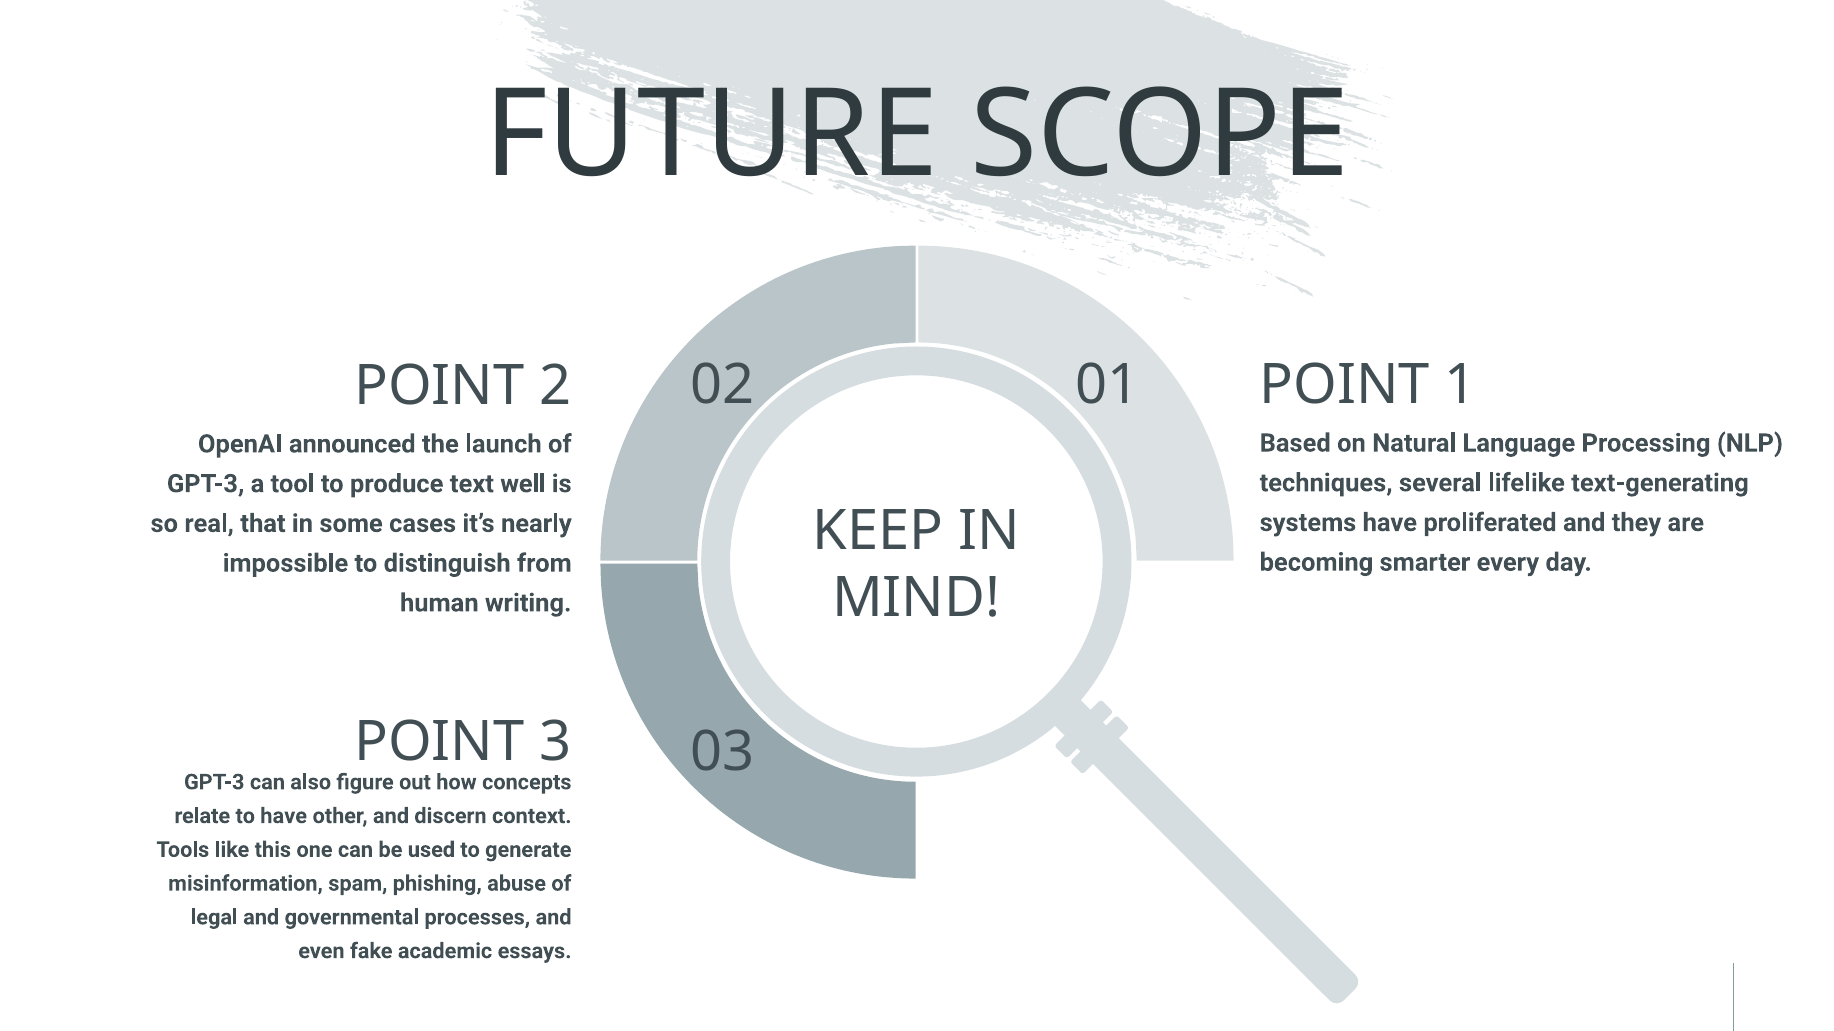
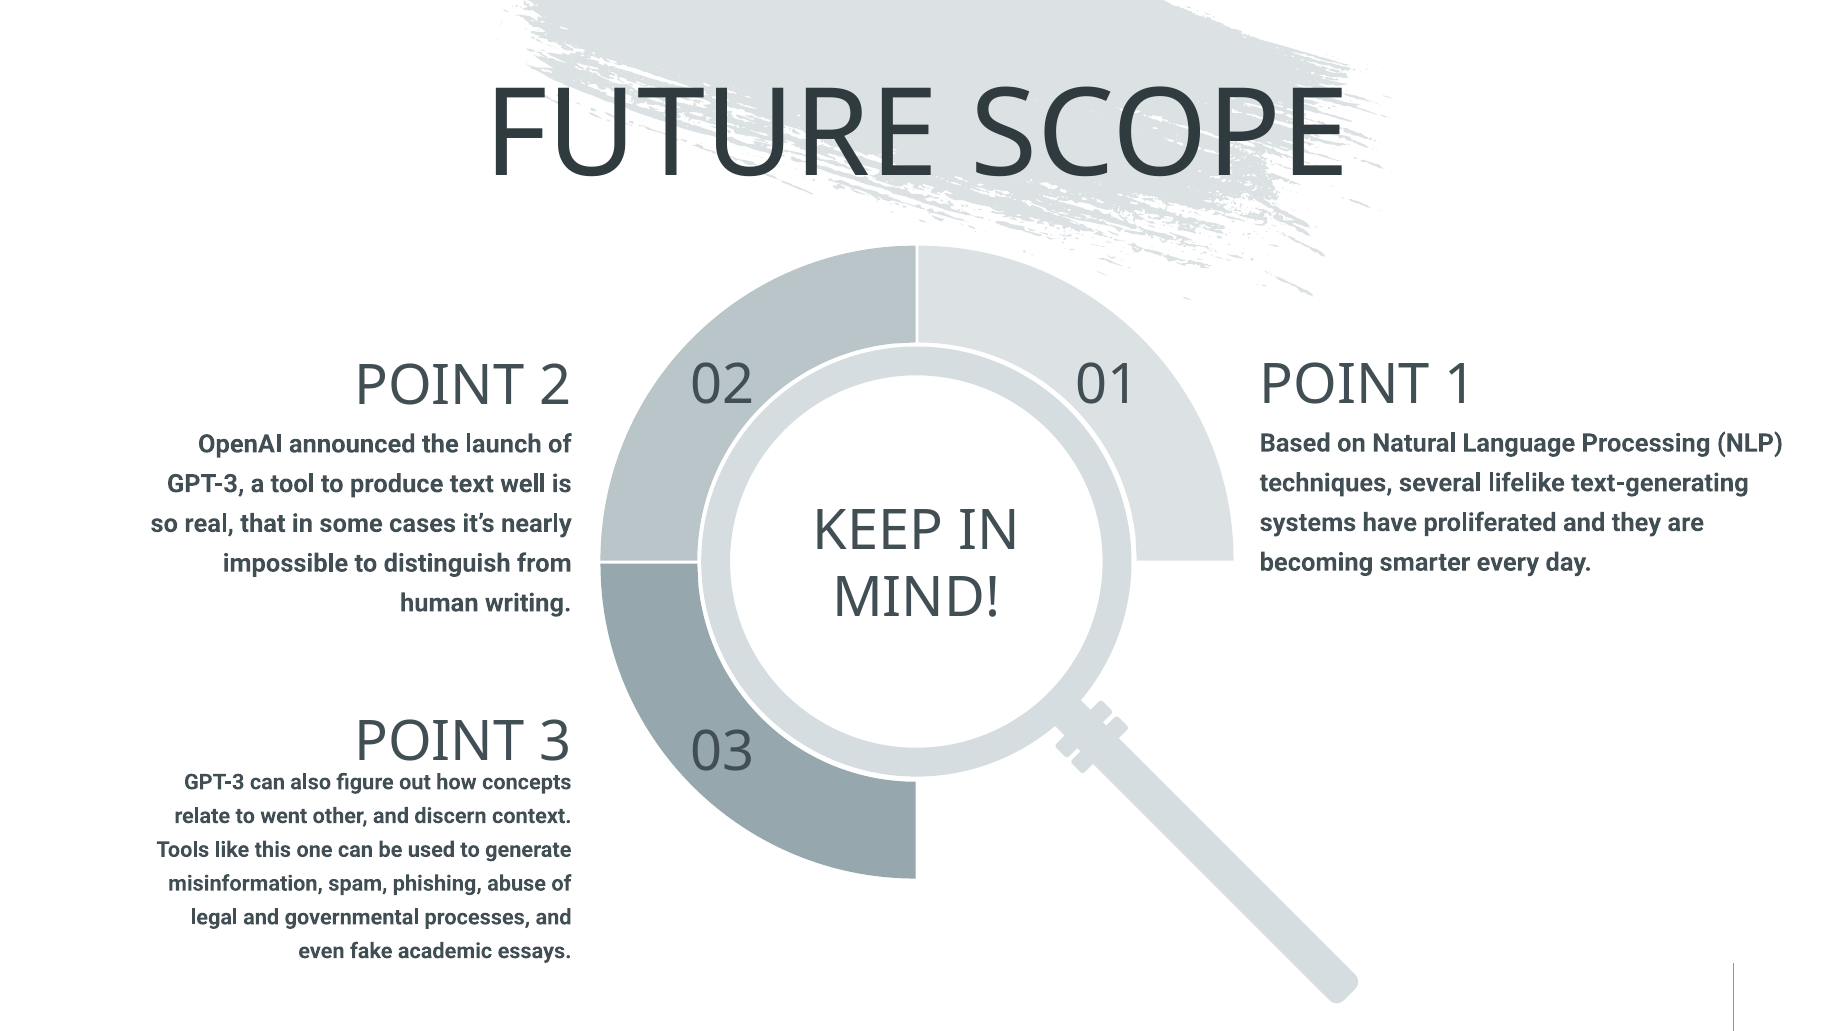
to have: have -> went (284, 816)
